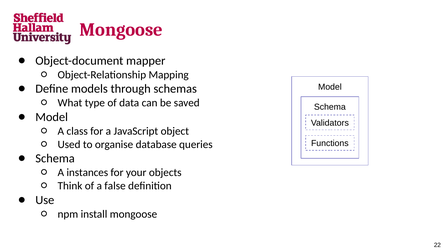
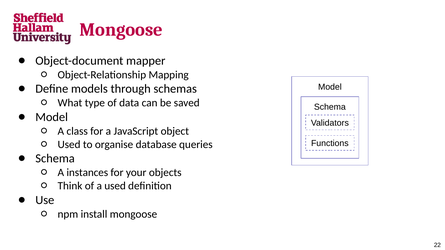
a false: false -> used (115, 186)
